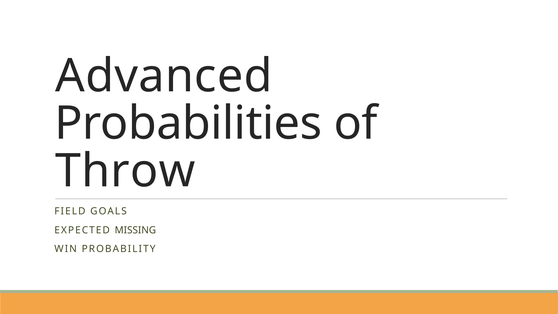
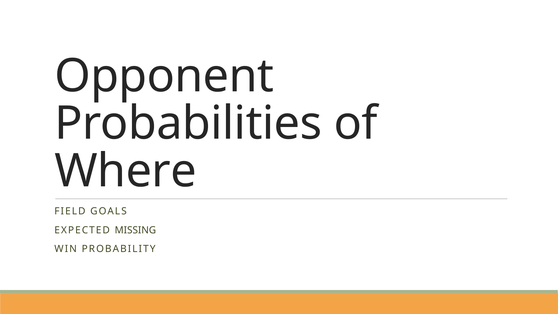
Advanced: Advanced -> Opponent (164, 76)
Throw: Throw -> Where (126, 171)
